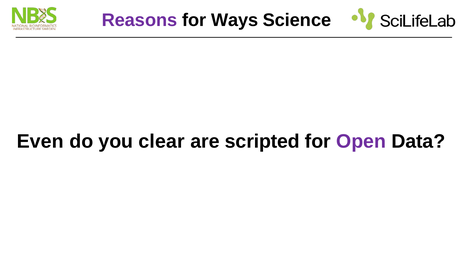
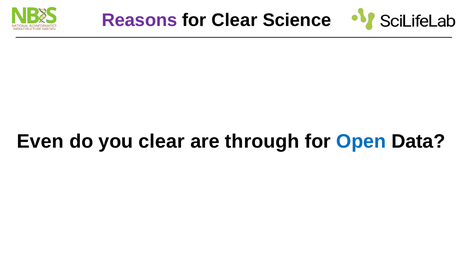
for Ways: Ways -> Clear (234, 20)
scripted: scripted -> through (262, 141)
Open colour: purple -> blue (361, 141)
